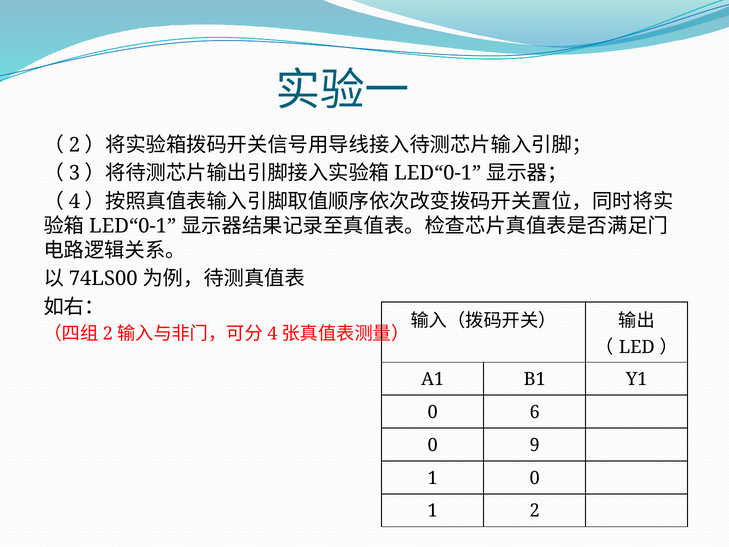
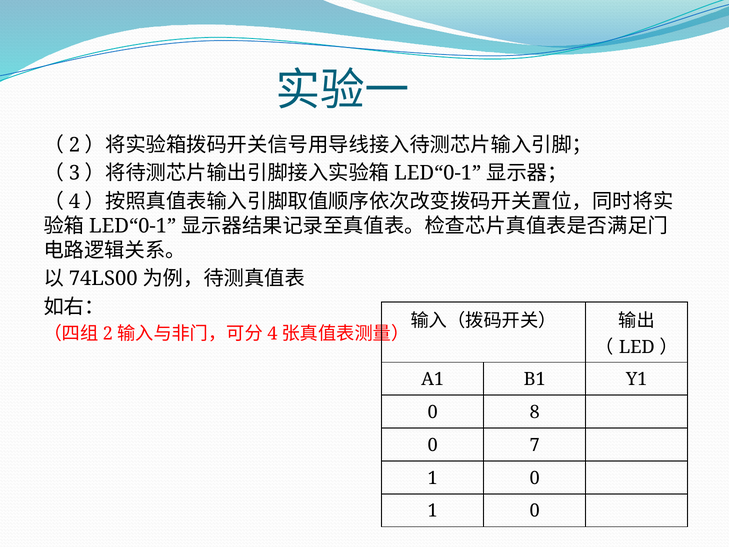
6: 6 -> 8 (535, 412)
9: 9 -> 7 (535, 445)
2: 2 -> 0 (535, 511)
